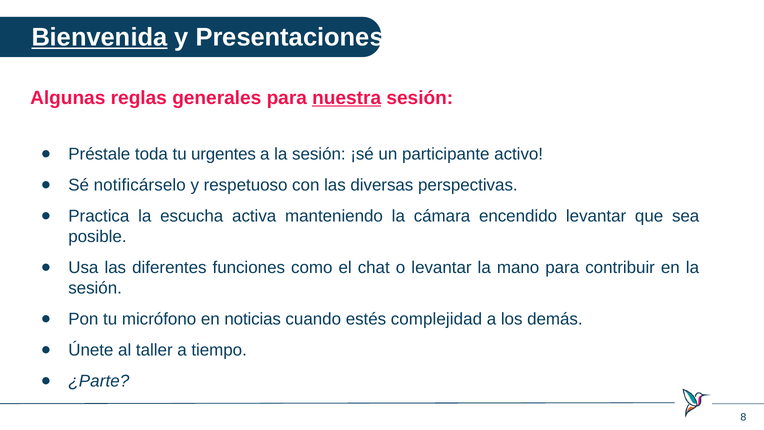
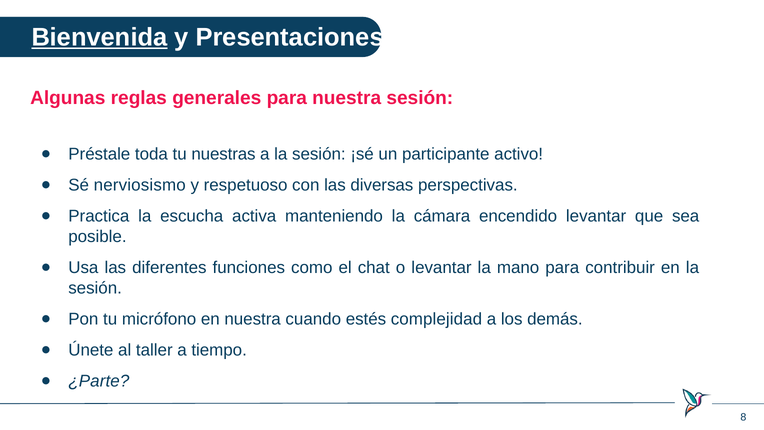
nuestra underline: present -> none (347, 98)
urgentes: urgentes -> nuestras (223, 154)
notificárselo: notificárselo -> nerviosismo (140, 185)
en noticias: noticias -> nuestra (253, 319)
